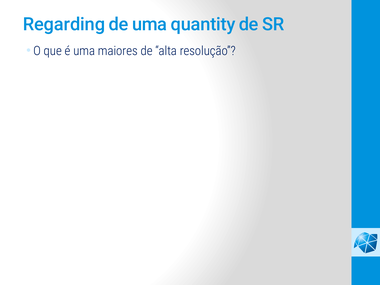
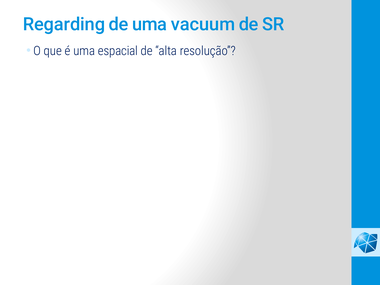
quantity: quantity -> vacuum (203, 24)
maiores: maiores -> espacial (118, 51)
